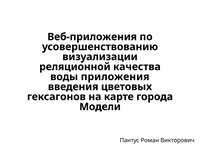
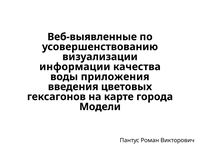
Веб-приложения: Веб-приложения -> Веб-выявленные (92, 37)
реляционной: реляционной -> информации (75, 67)
